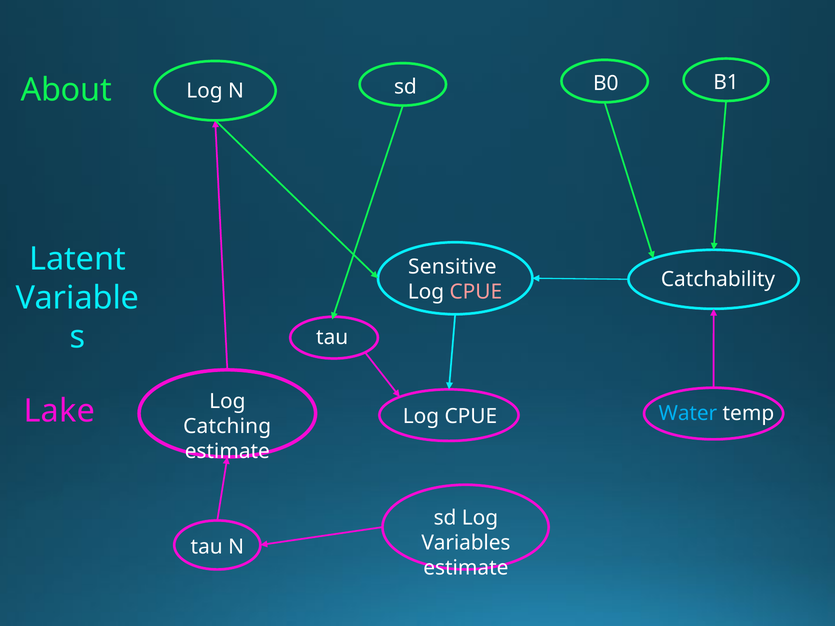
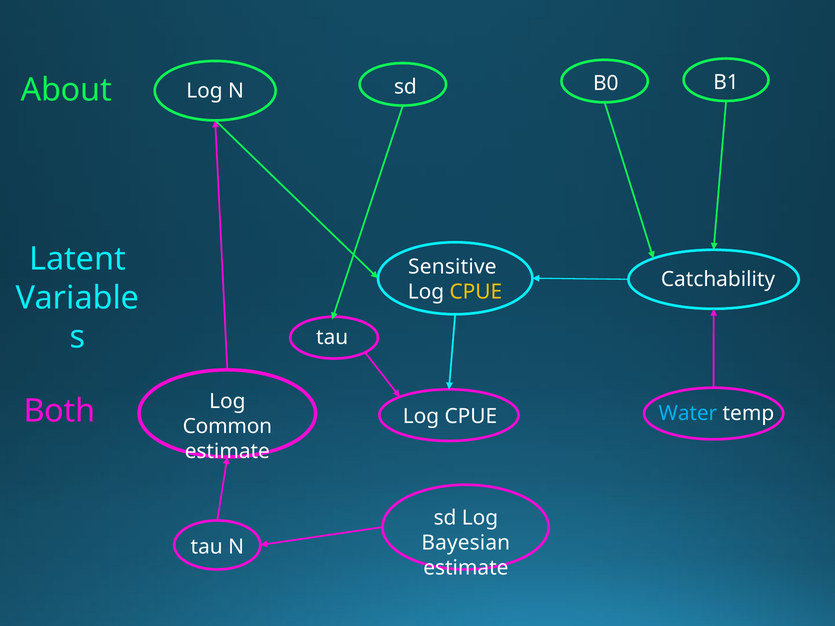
CPUE colour: pink -> yellow (476, 292)
Lake: Lake -> Both (60, 411)
Catching: Catching -> Common (227, 426)
Variables: Variables -> Bayesian (466, 543)
